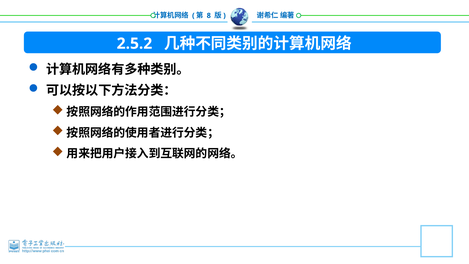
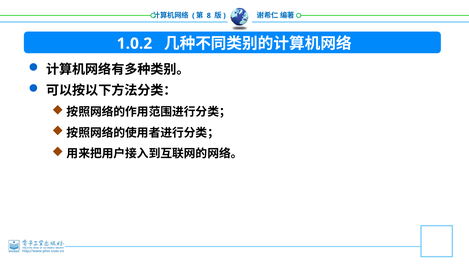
2.5.2: 2.5.2 -> 1.0.2 (134, 44)
